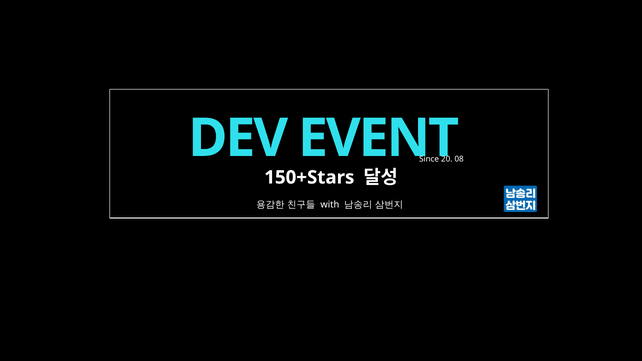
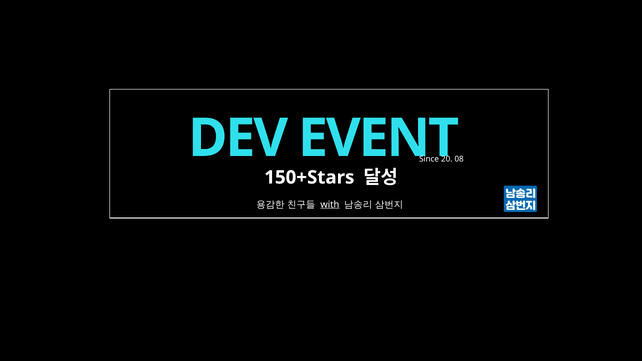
with underline: none -> present (330, 204)
